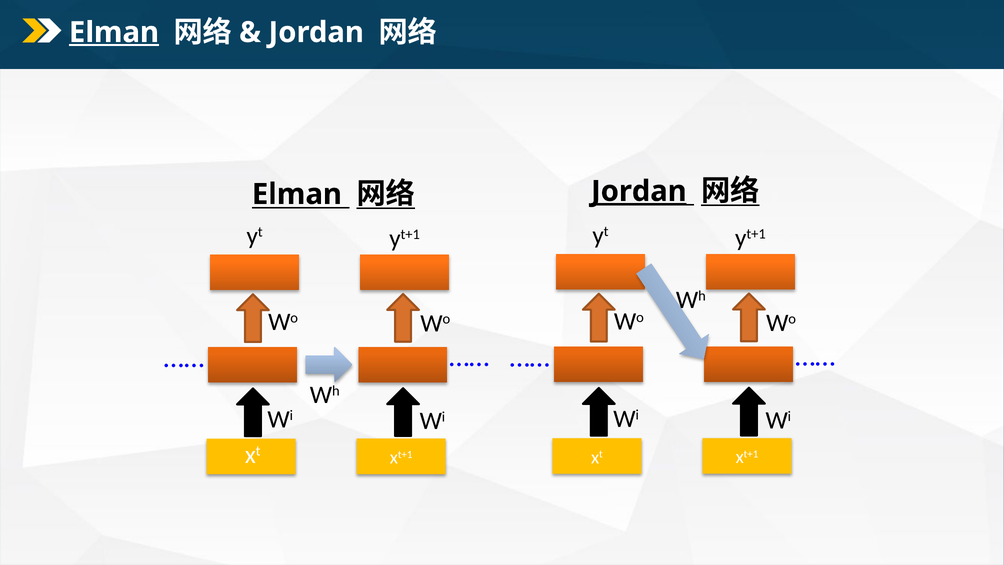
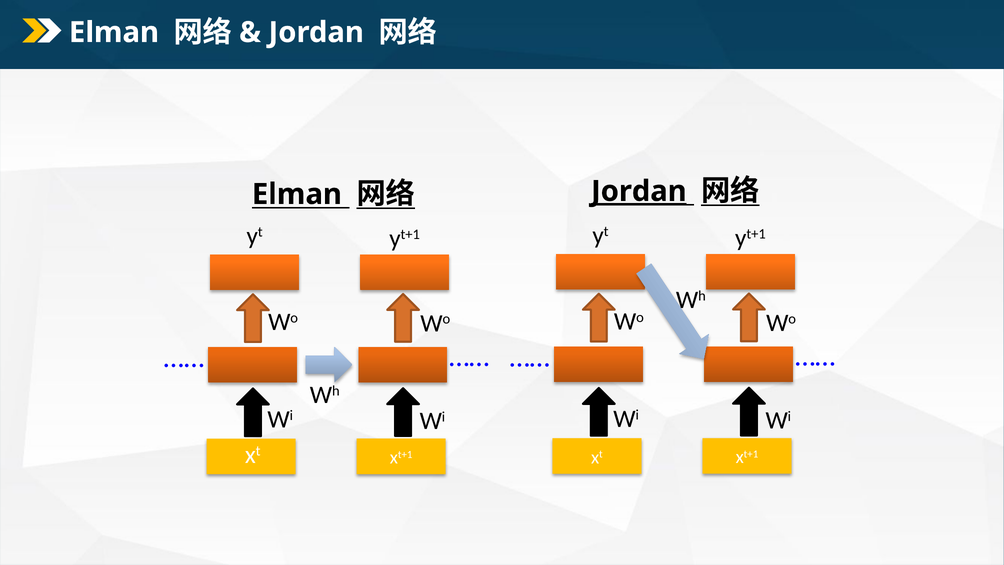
Elman underline: present -> none (114, 32)
